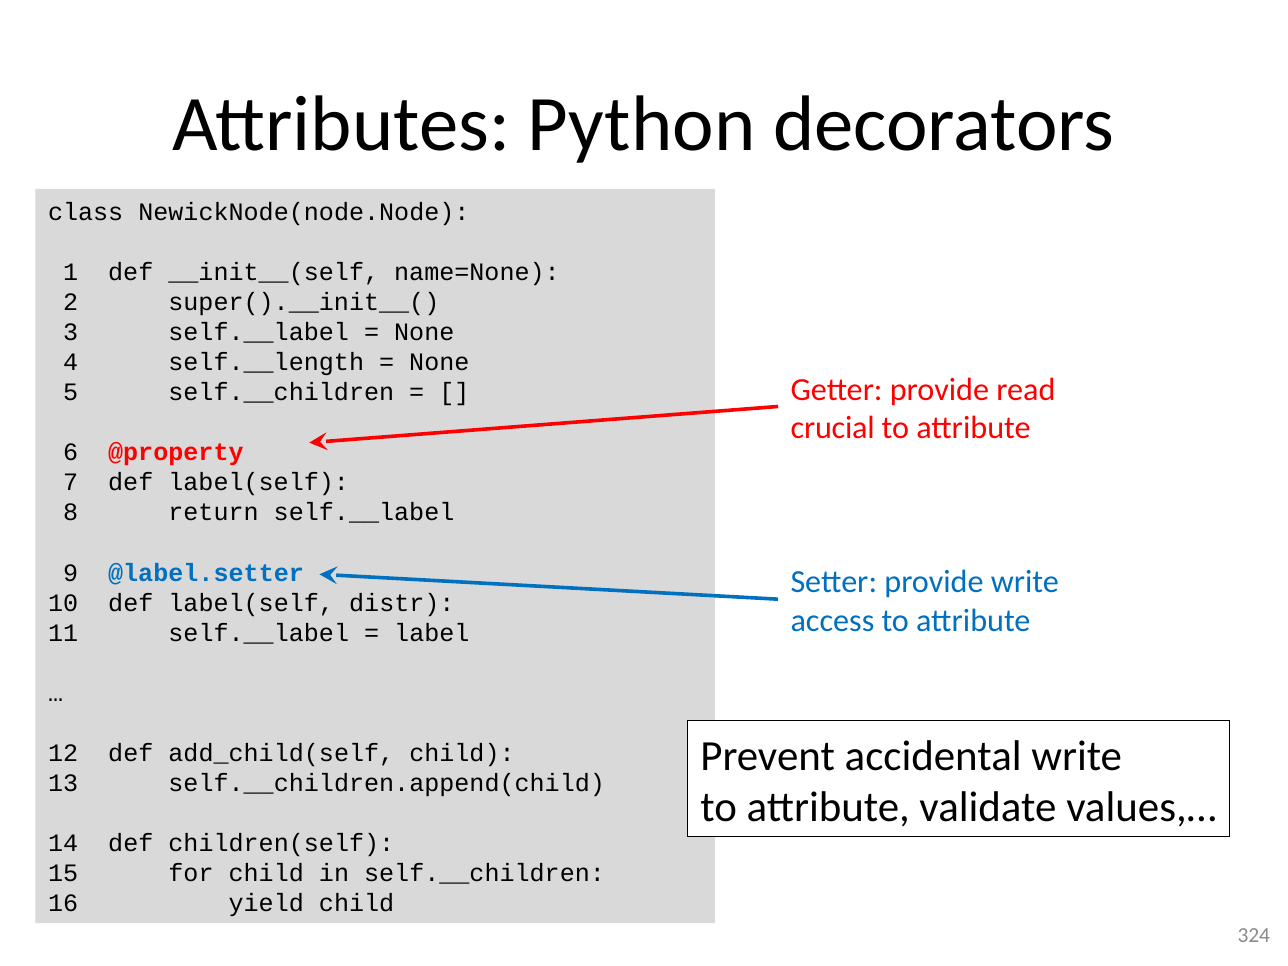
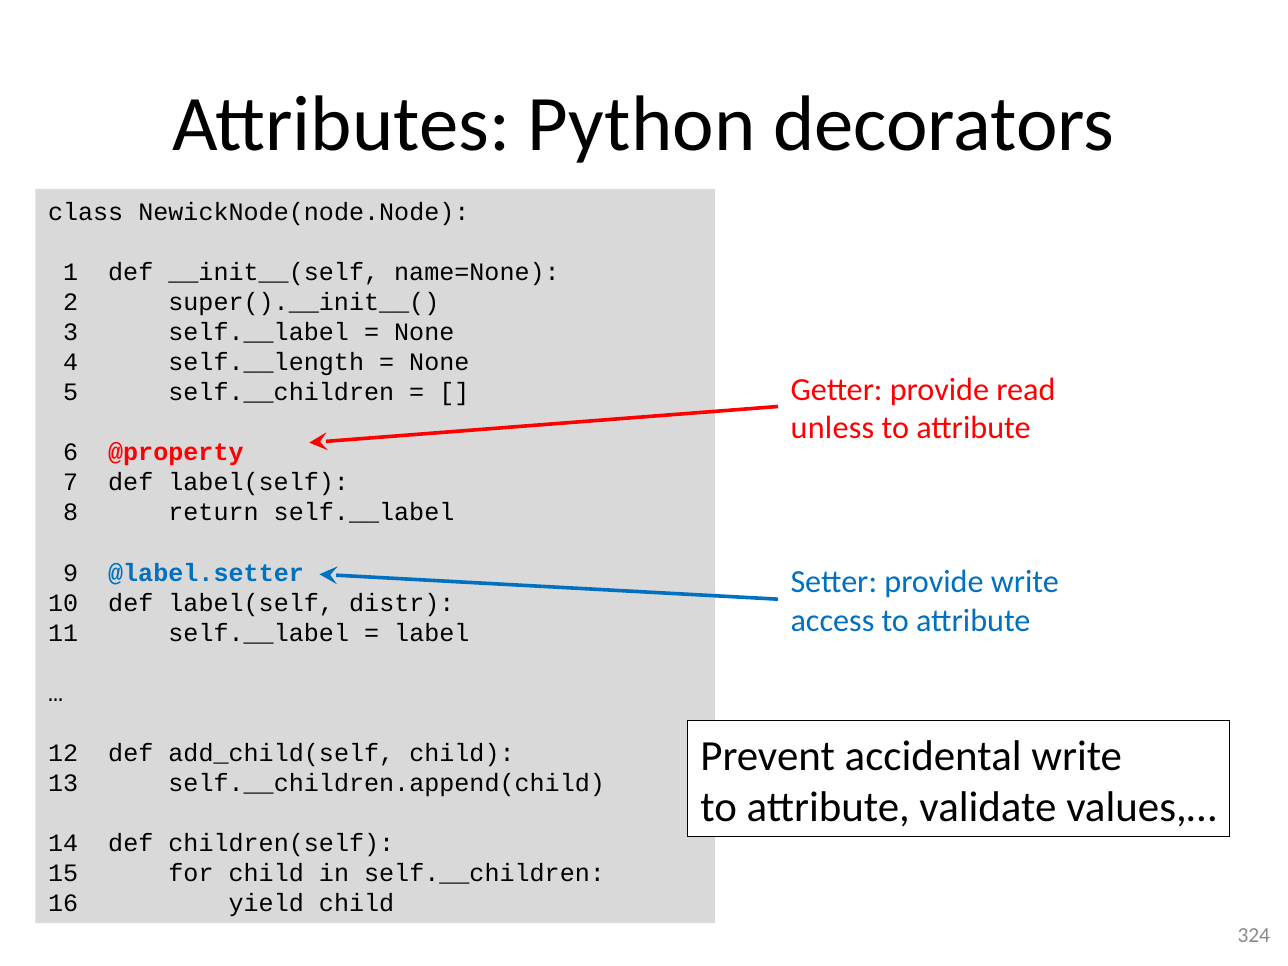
crucial: crucial -> unless (832, 428)
